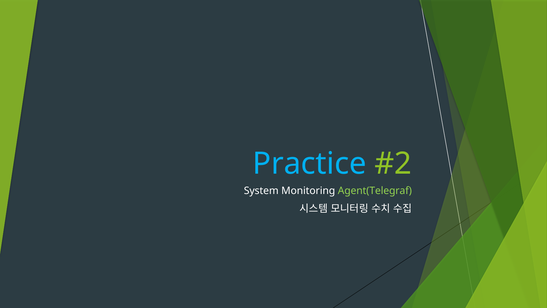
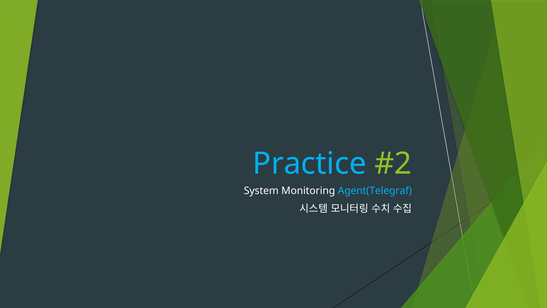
Agent(Telegraf colour: light green -> light blue (375, 191)
